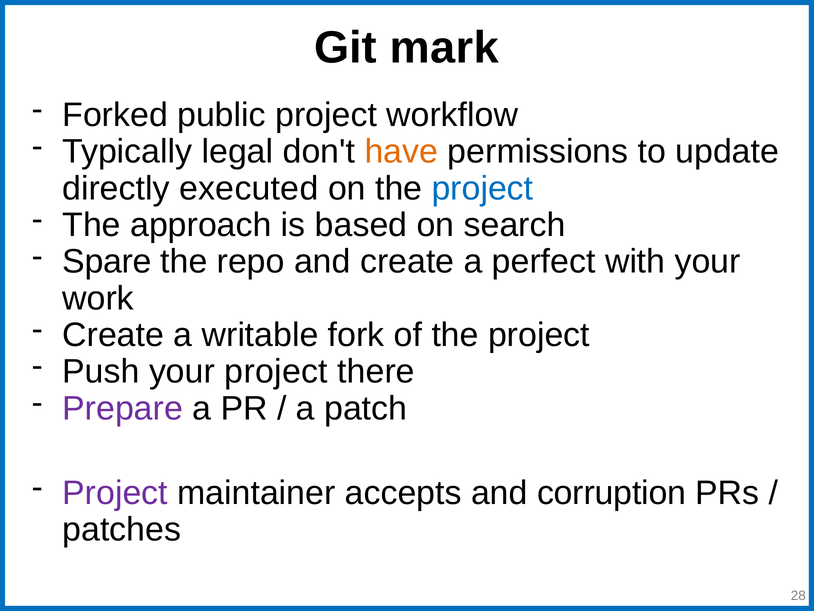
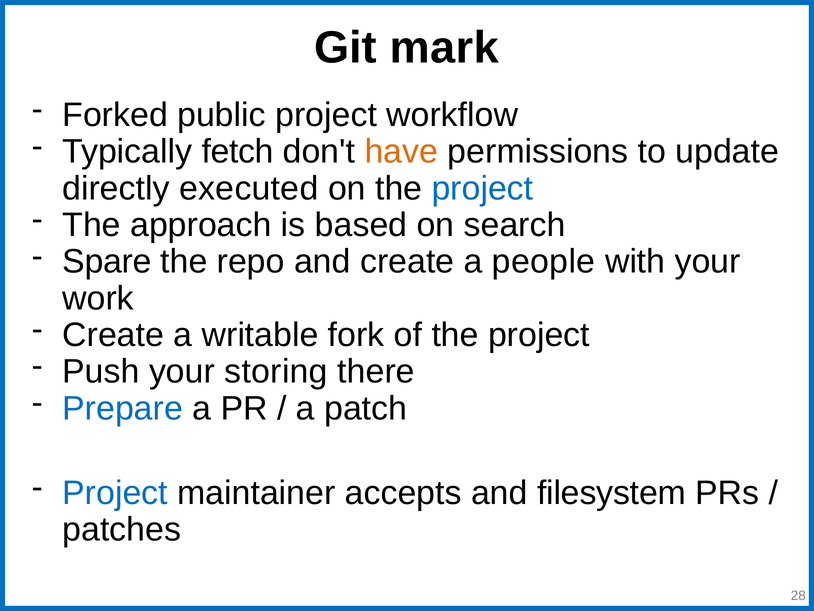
legal: legal -> fetch (238, 152)
perfect: perfect -> people (544, 262)
your project: project -> storing (276, 371)
Prepare colour: purple -> blue (123, 408)
Project colour: purple -> blue (115, 493)
corruption: corruption -> filesystem (612, 493)
